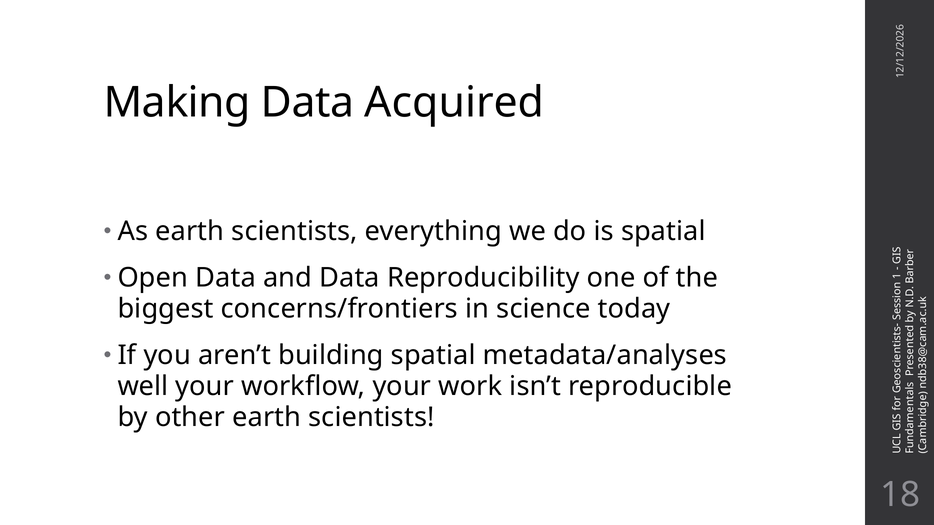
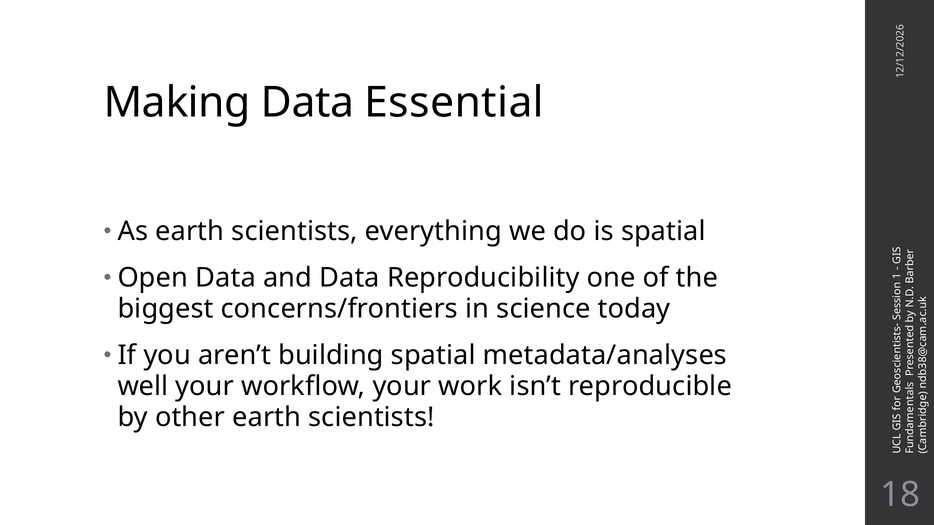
Acquired: Acquired -> Essential (454, 103)
